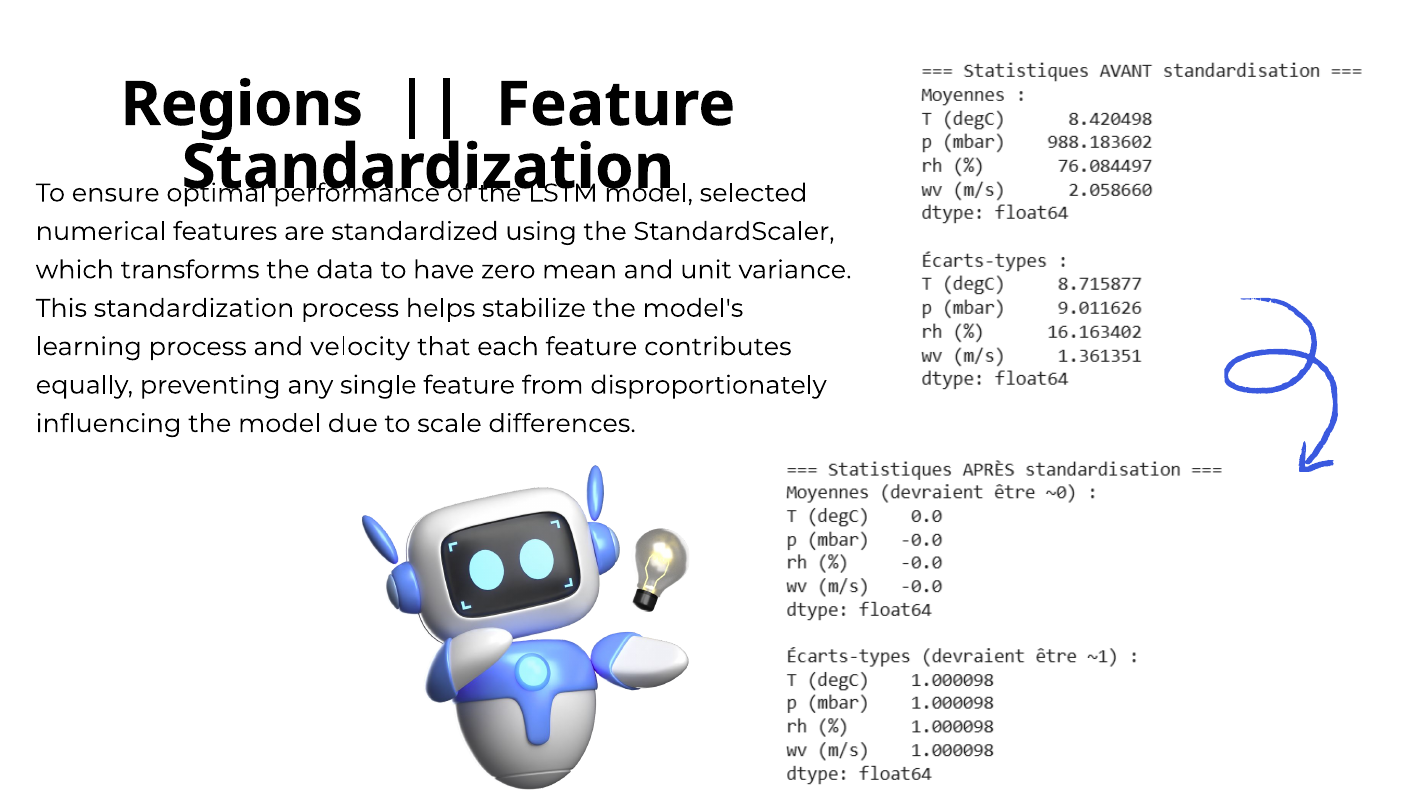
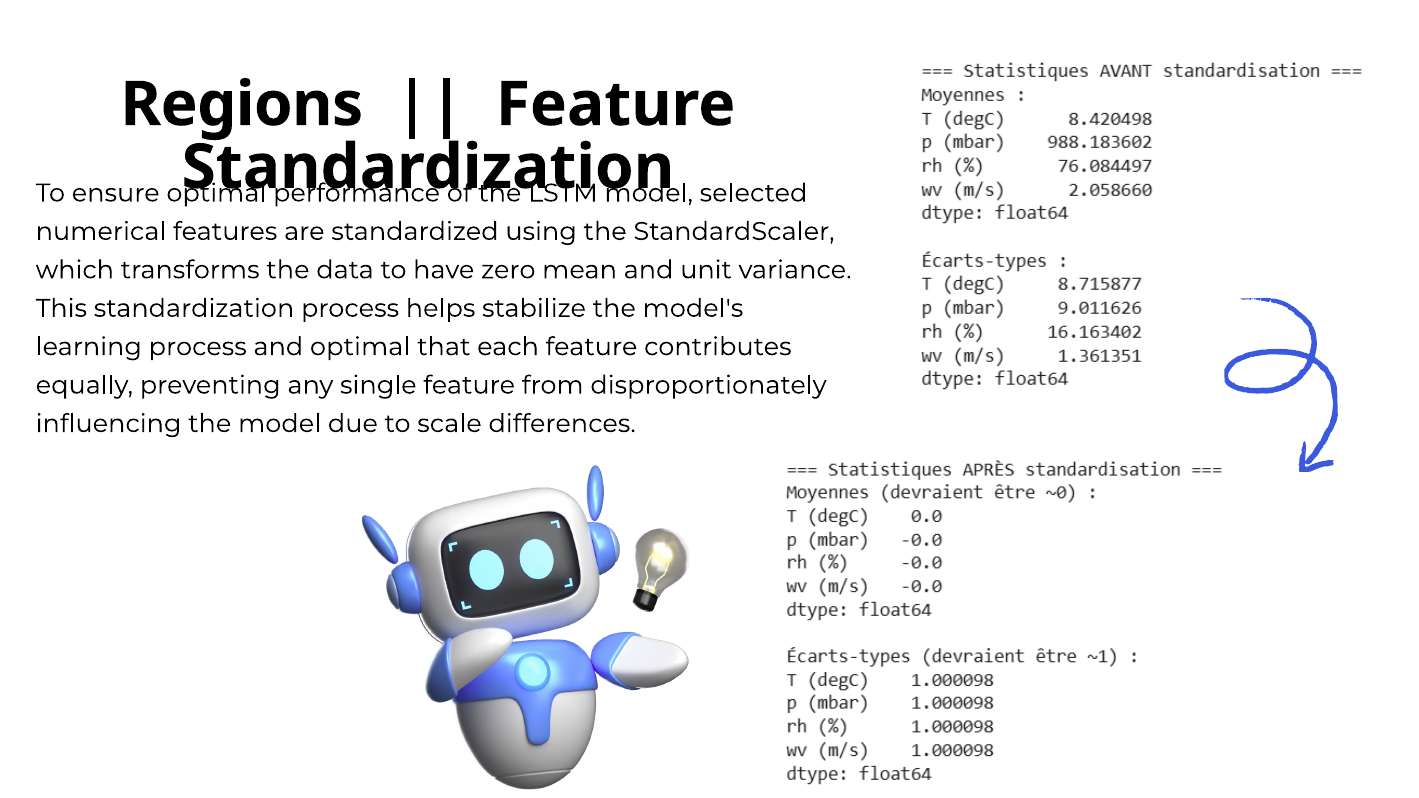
and velocity: velocity -> optimal (360, 347)
